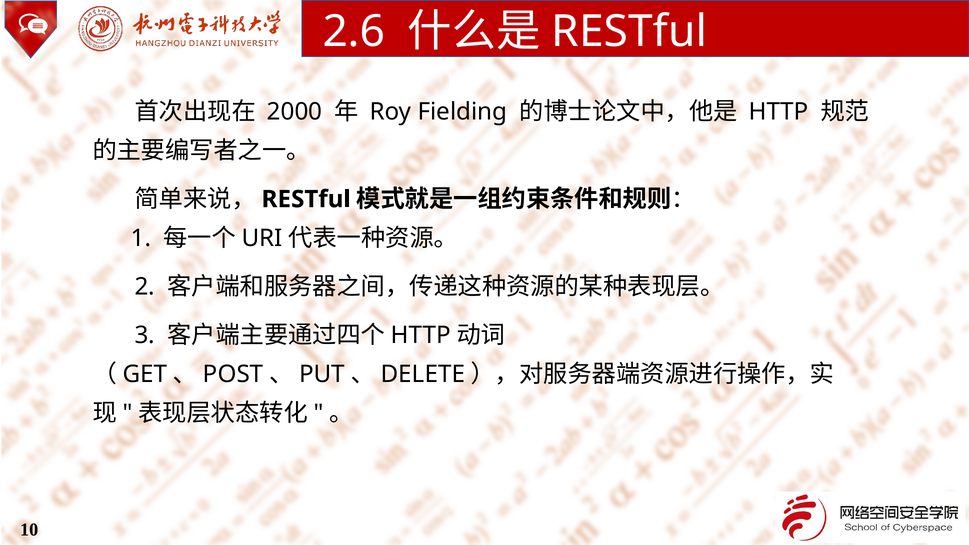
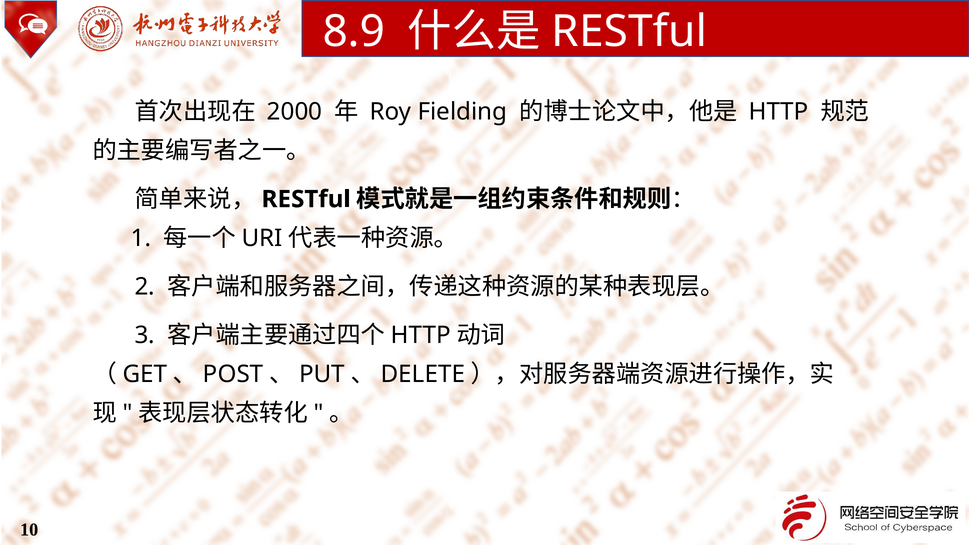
2.6: 2.6 -> 8.9 (354, 31)
